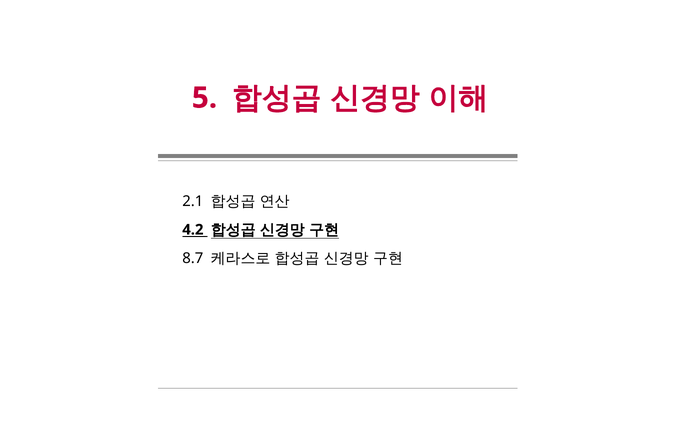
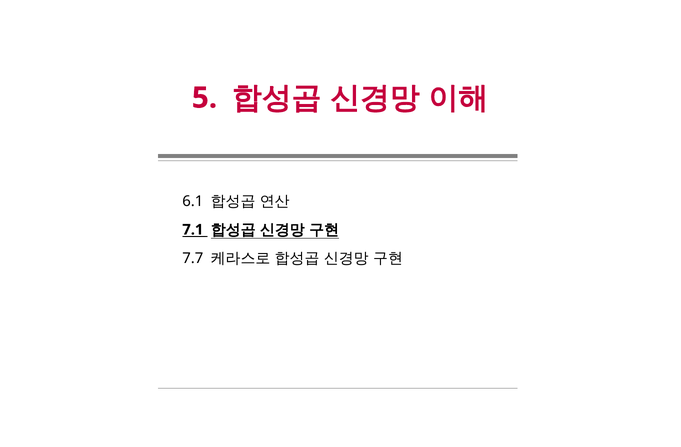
2.1: 2.1 -> 6.1 (193, 201)
4.2: 4.2 -> 7.1 (193, 230)
8.7: 8.7 -> 7.7 (193, 258)
